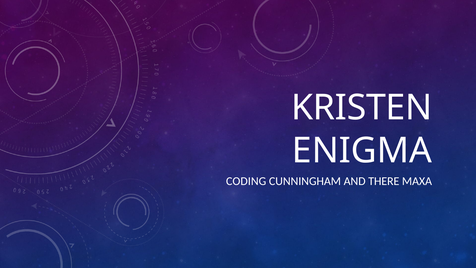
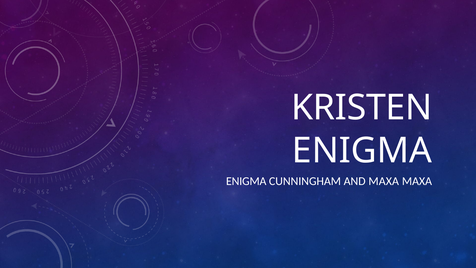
CODING: CODING -> ENIGMA (246, 181)
AND THERE: THERE -> MAXA (384, 181)
